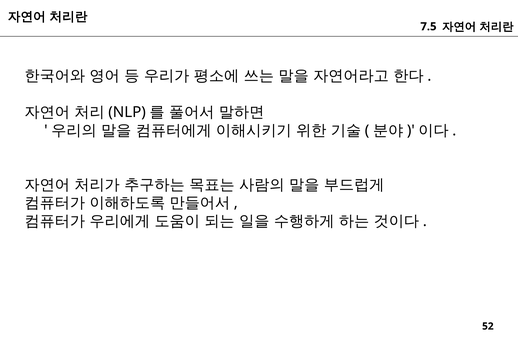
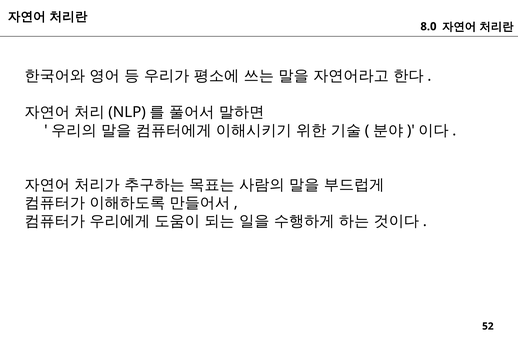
7.5: 7.5 -> 8.0 (428, 27)
